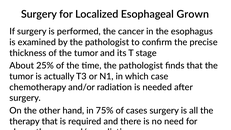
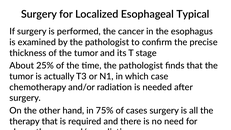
Grown: Grown -> Typical (193, 14)
